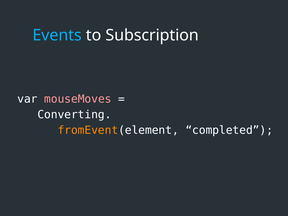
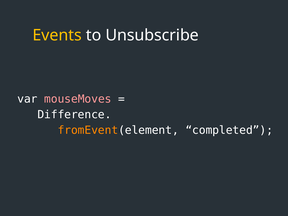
Events colour: light blue -> yellow (57, 35)
Subscription: Subscription -> Unsubscribe (152, 35)
Converting: Converting -> Difference (74, 115)
